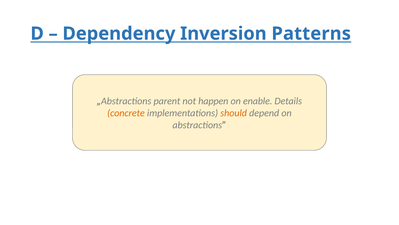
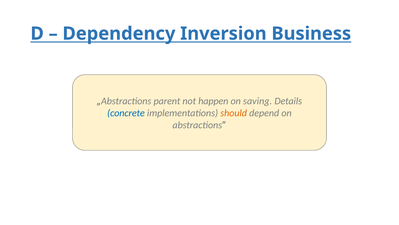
Patterns: Patterns -> Business (311, 34)
enable: enable -> saving (258, 101)
concrete colour: orange -> blue (126, 113)
